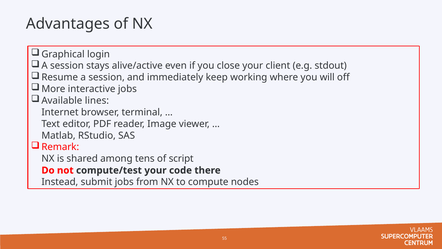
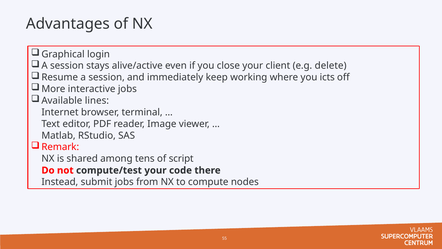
stdout: stdout -> delete (331, 66)
will: will -> icts (327, 77)
